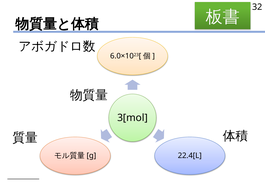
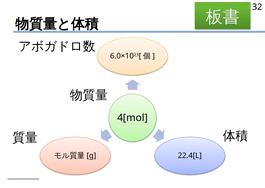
3[mol: 3[mol -> 4[mol (132, 117)
